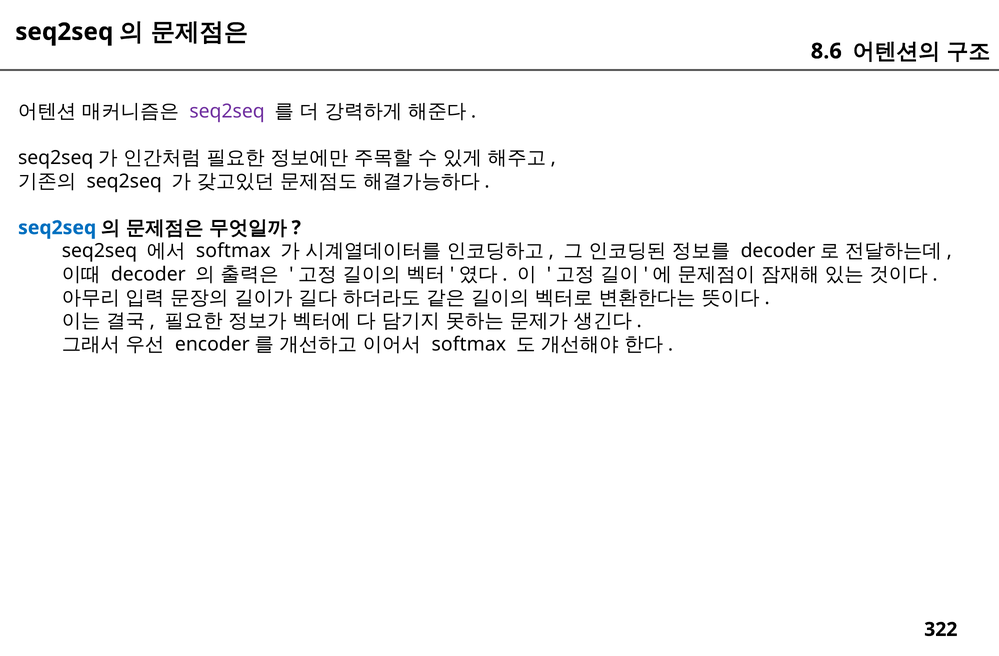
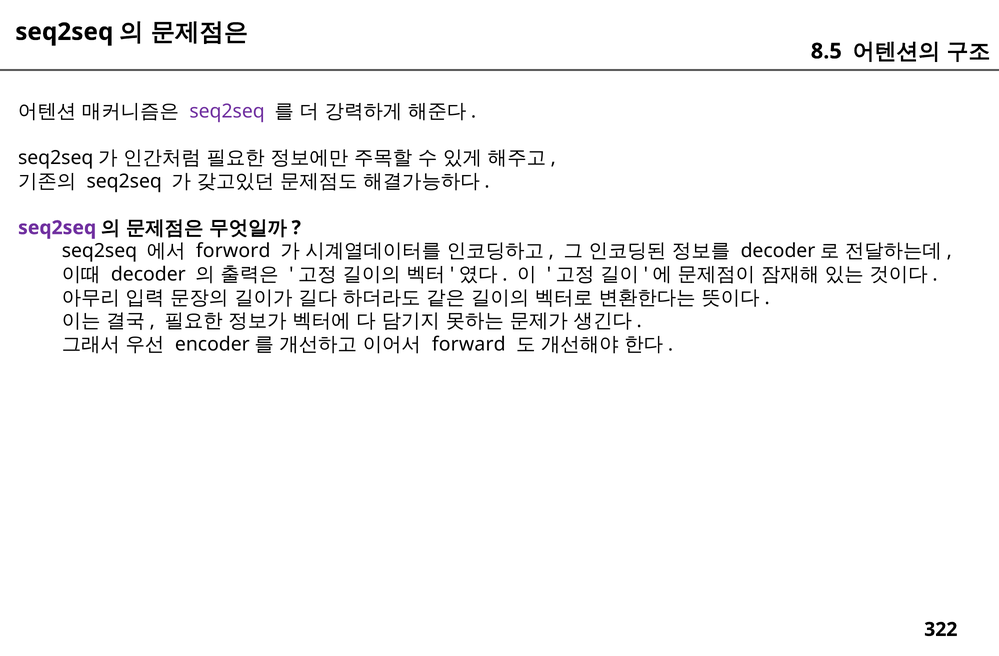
8.6: 8.6 -> 8.5 (826, 51)
seq2seq colour: blue -> purple (57, 228)
softmax: softmax -> forword (233, 251)
softmax: softmax -> forward (469, 344)
